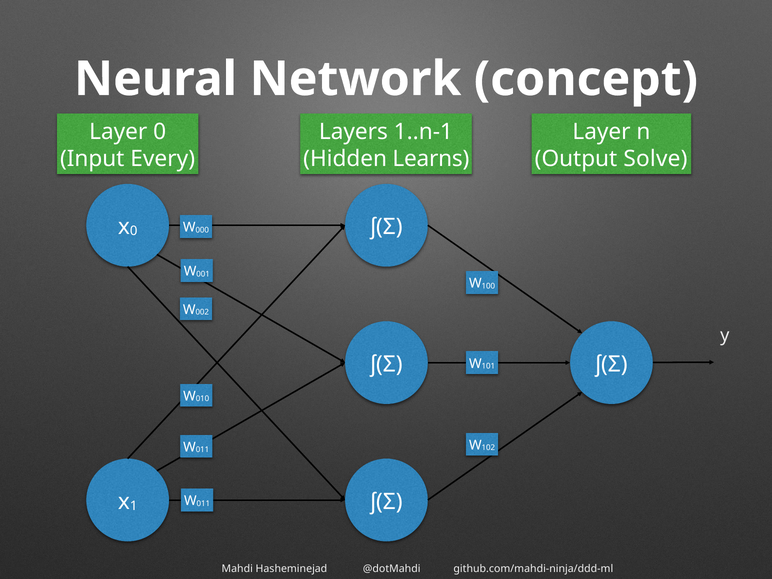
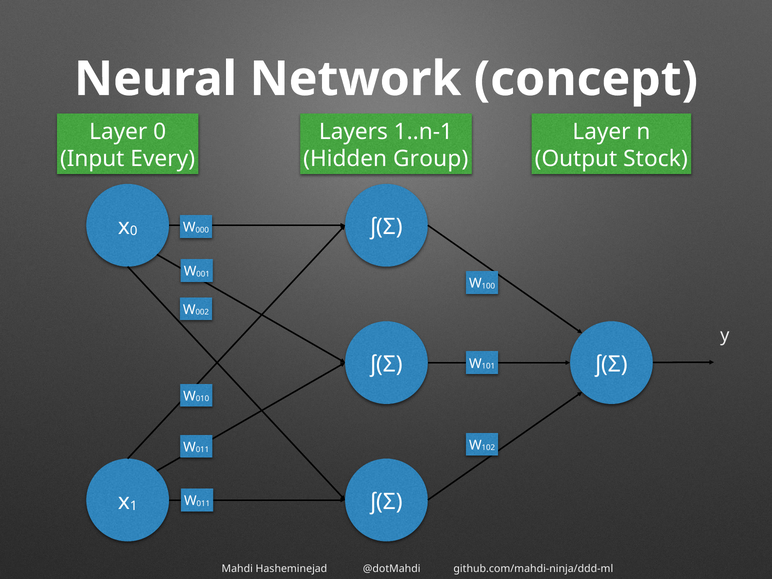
Learns: Learns -> Group (431, 159)
Solve: Solve -> Stock (655, 159)
